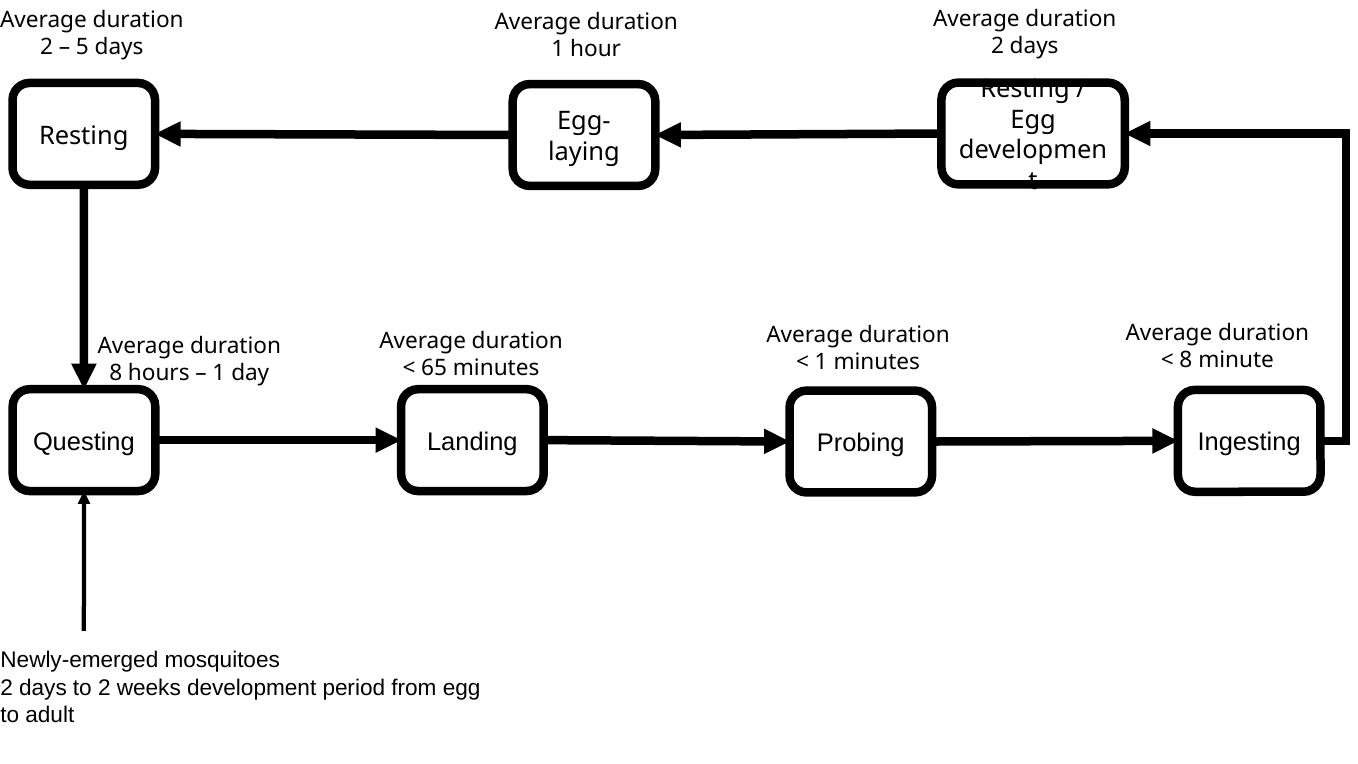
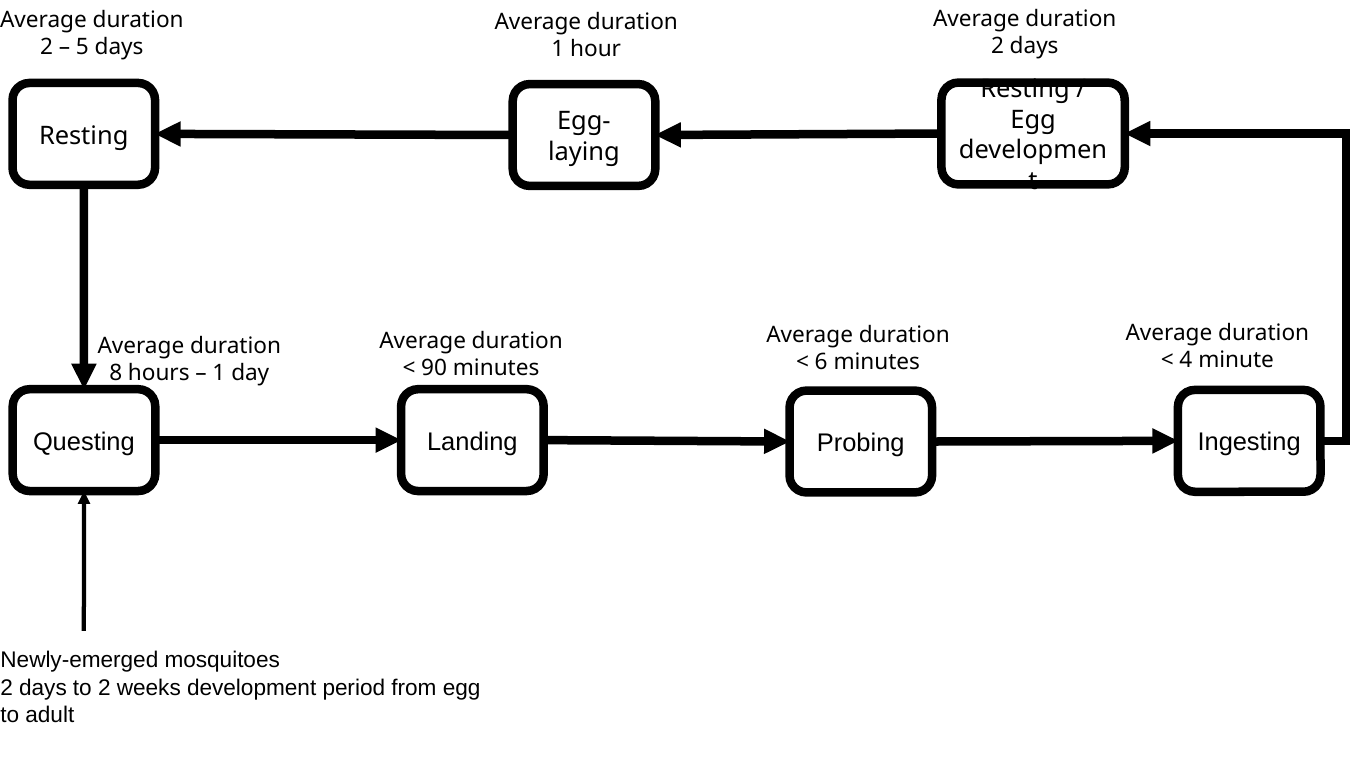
8: 8 -> 4 (1186, 360)
1: 1 -> 6 (821, 362)
65: 65 -> 90 (434, 368)
